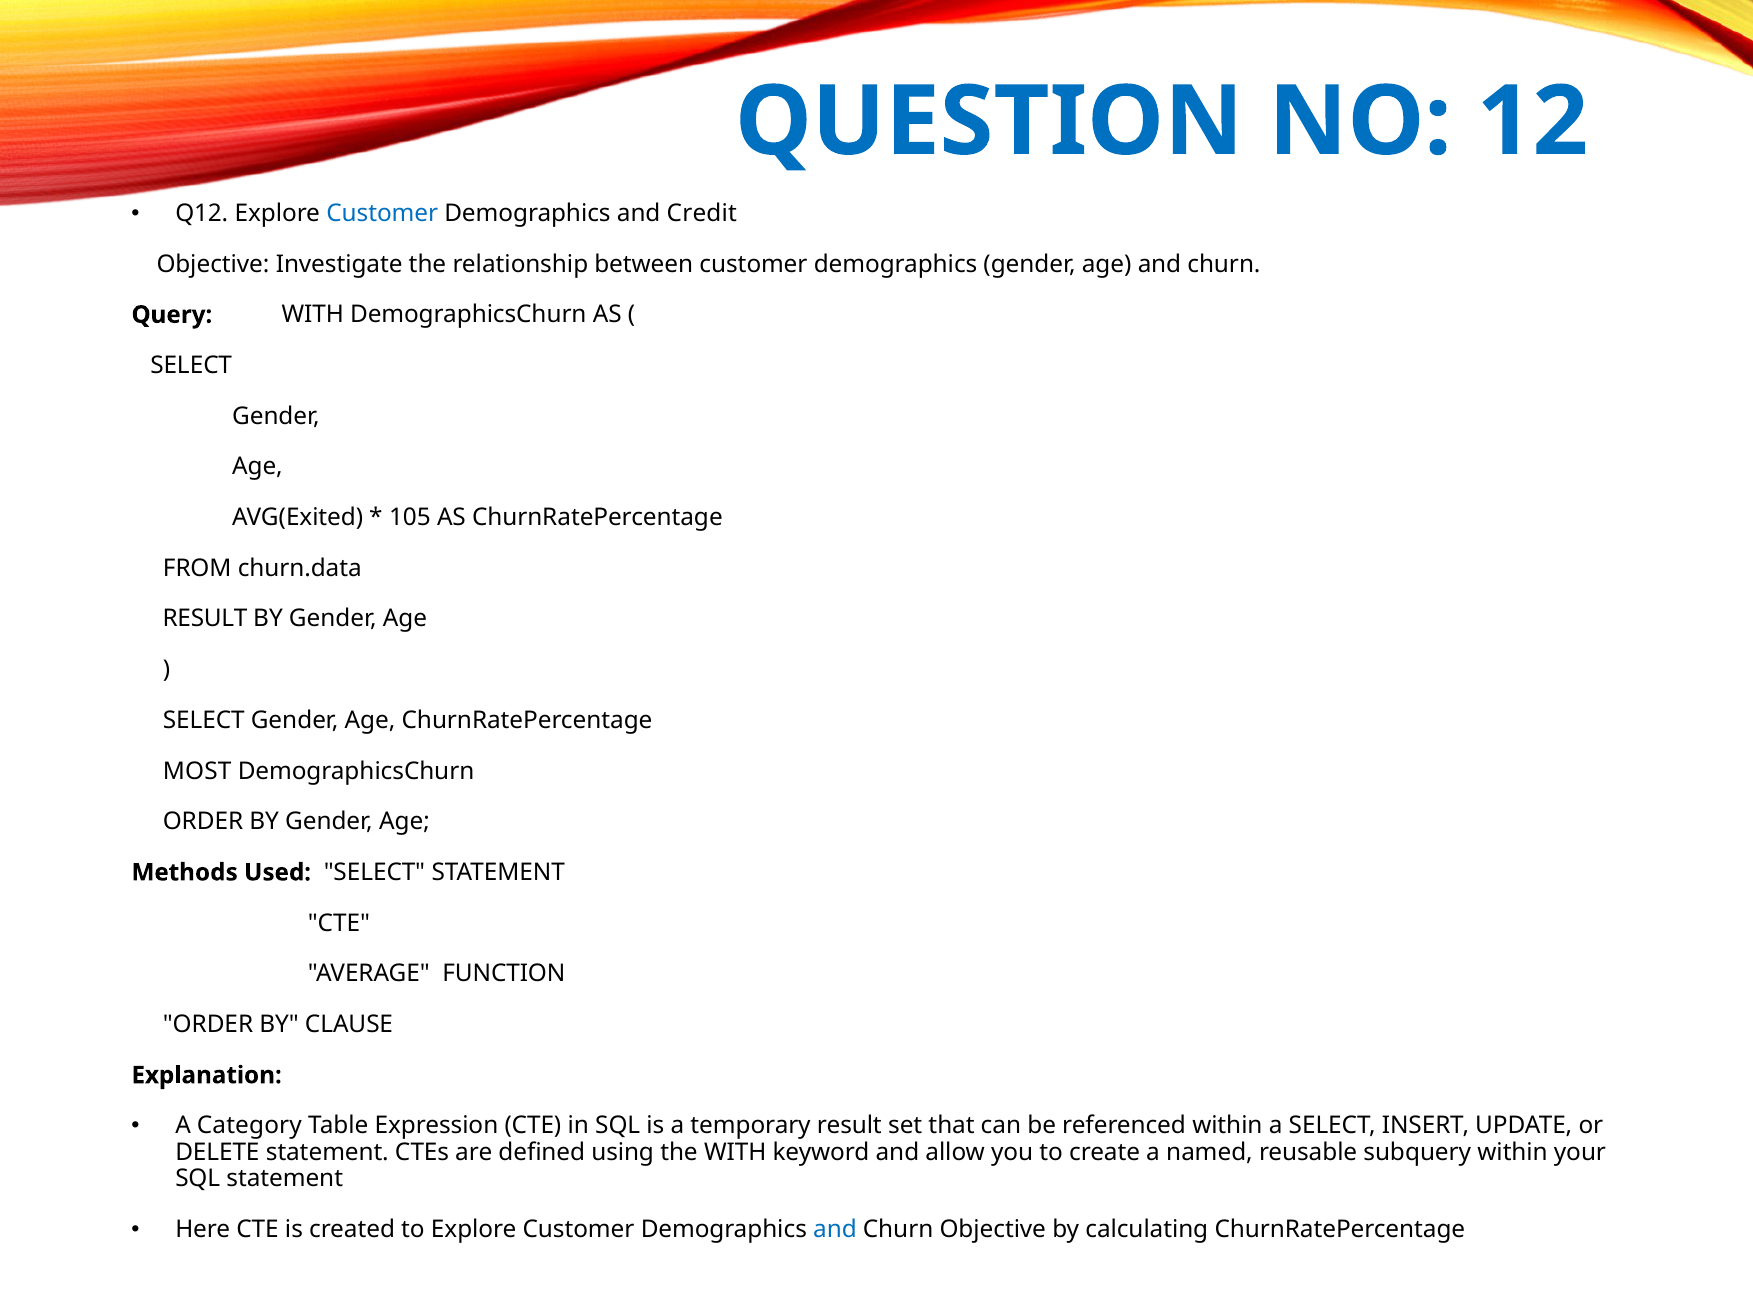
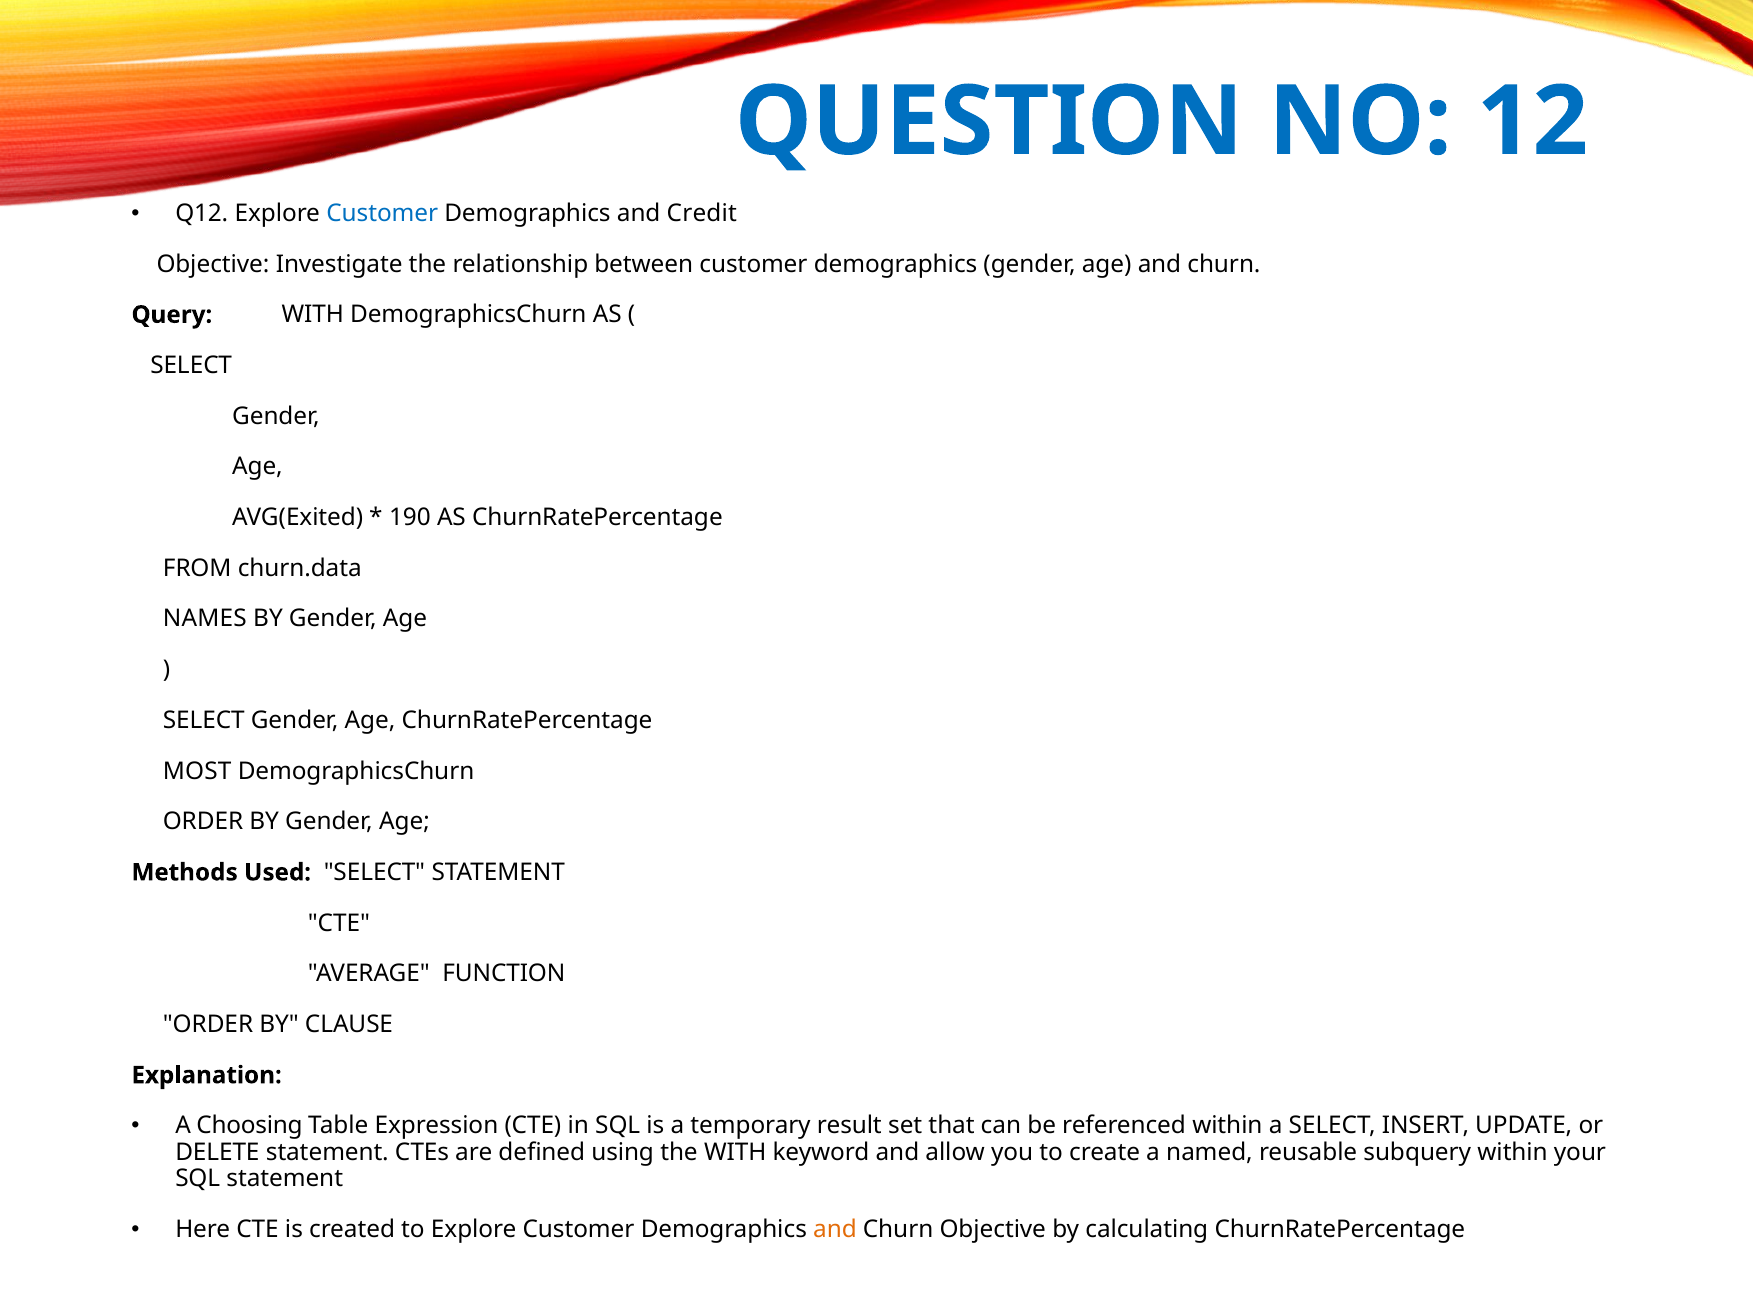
105: 105 -> 190 (410, 518)
RESULT: RESULT -> NAMES (205, 619)
Category: Category -> Choosing (250, 1127)
and colour: blue -> orange (835, 1230)
